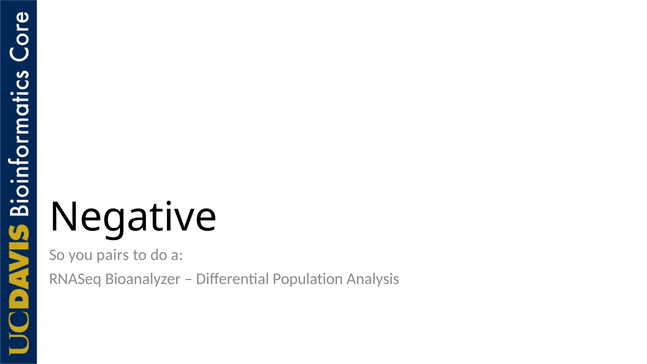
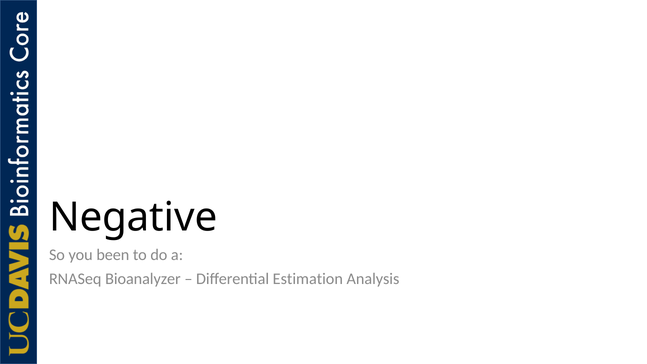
pairs: pairs -> been (113, 255)
Population: Population -> Estimation (308, 279)
